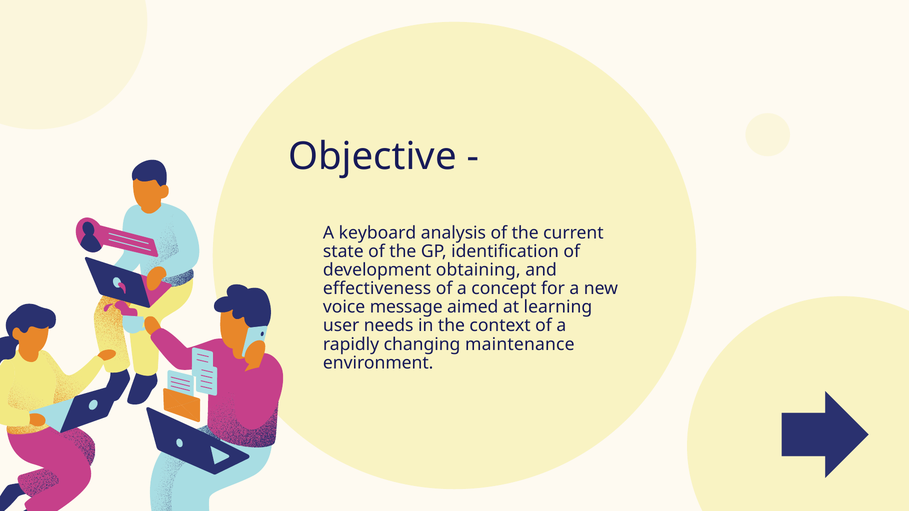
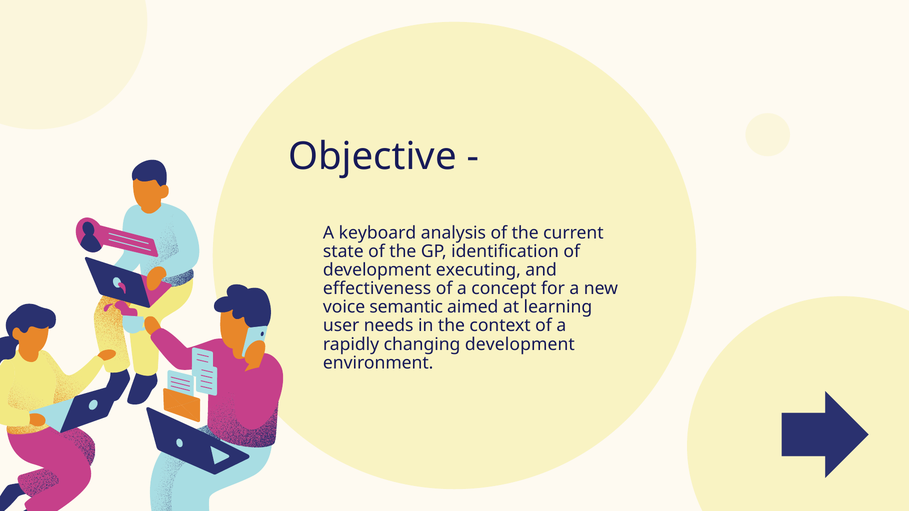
obtaining: obtaining -> executing (478, 270)
message: message -> semantic (406, 307)
changing maintenance: maintenance -> development (520, 344)
